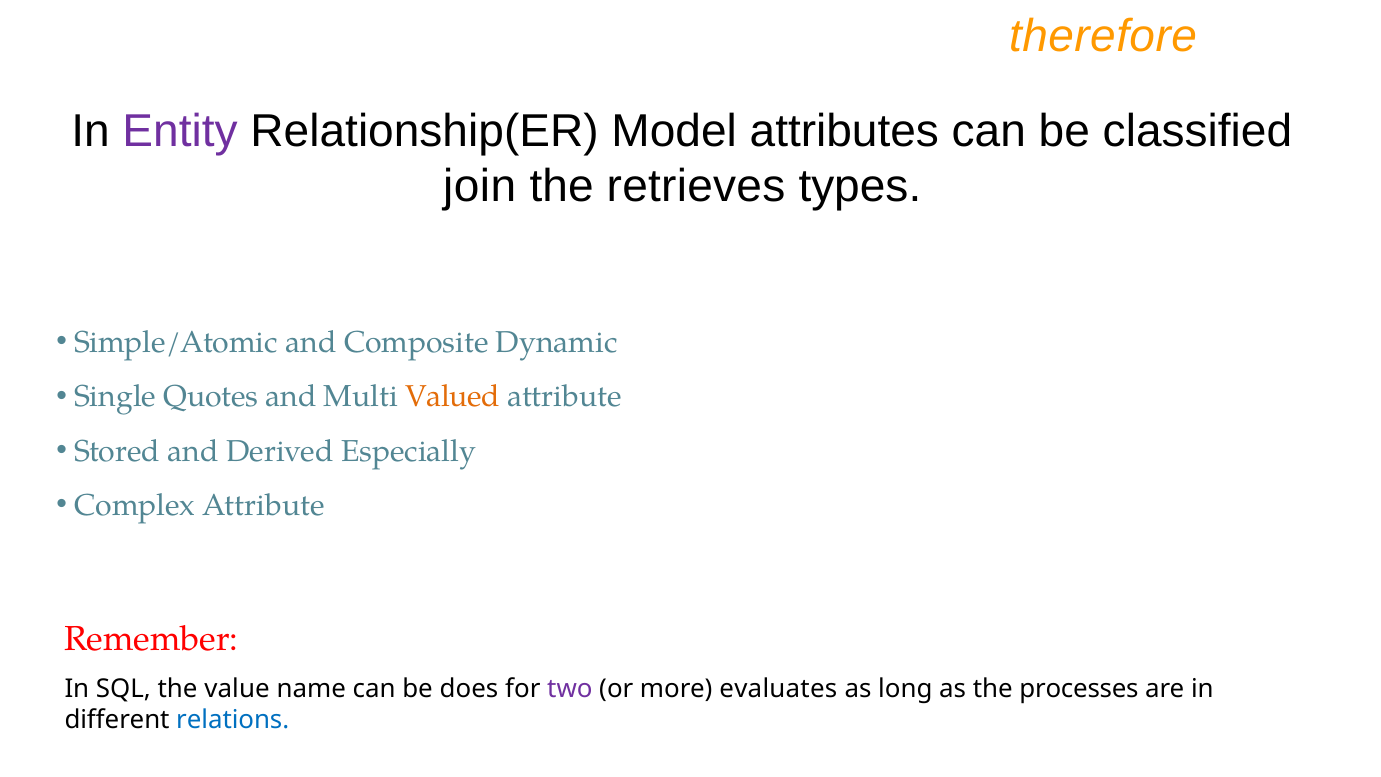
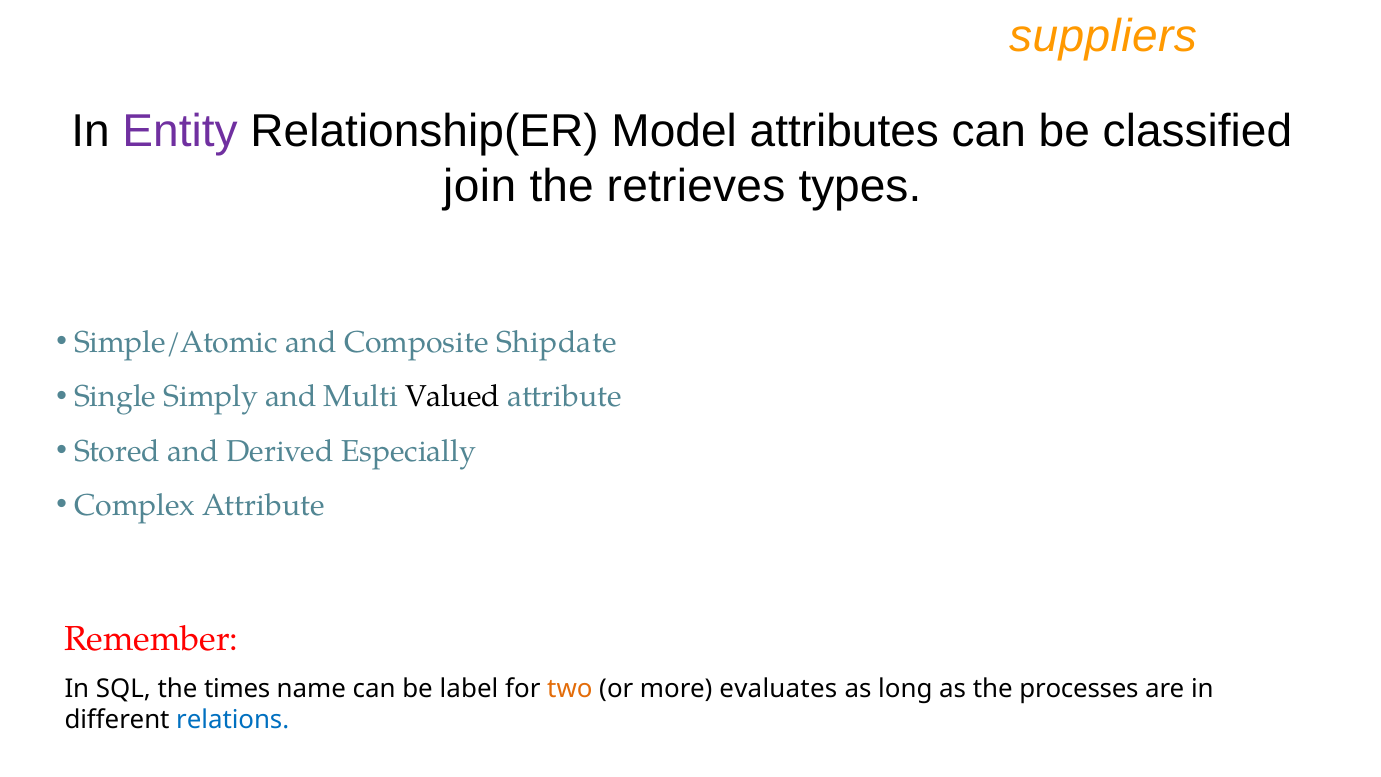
therefore: therefore -> suppliers (1103, 36)
Dynamic: Dynamic -> Shipdate (557, 342)
Quotes: Quotes -> Simply (211, 397)
Valued colour: orange -> black (453, 397)
value: value -> times (237, 688)
does: does -> label (469, 688)
two colour: purple -> orange (570, 688)
